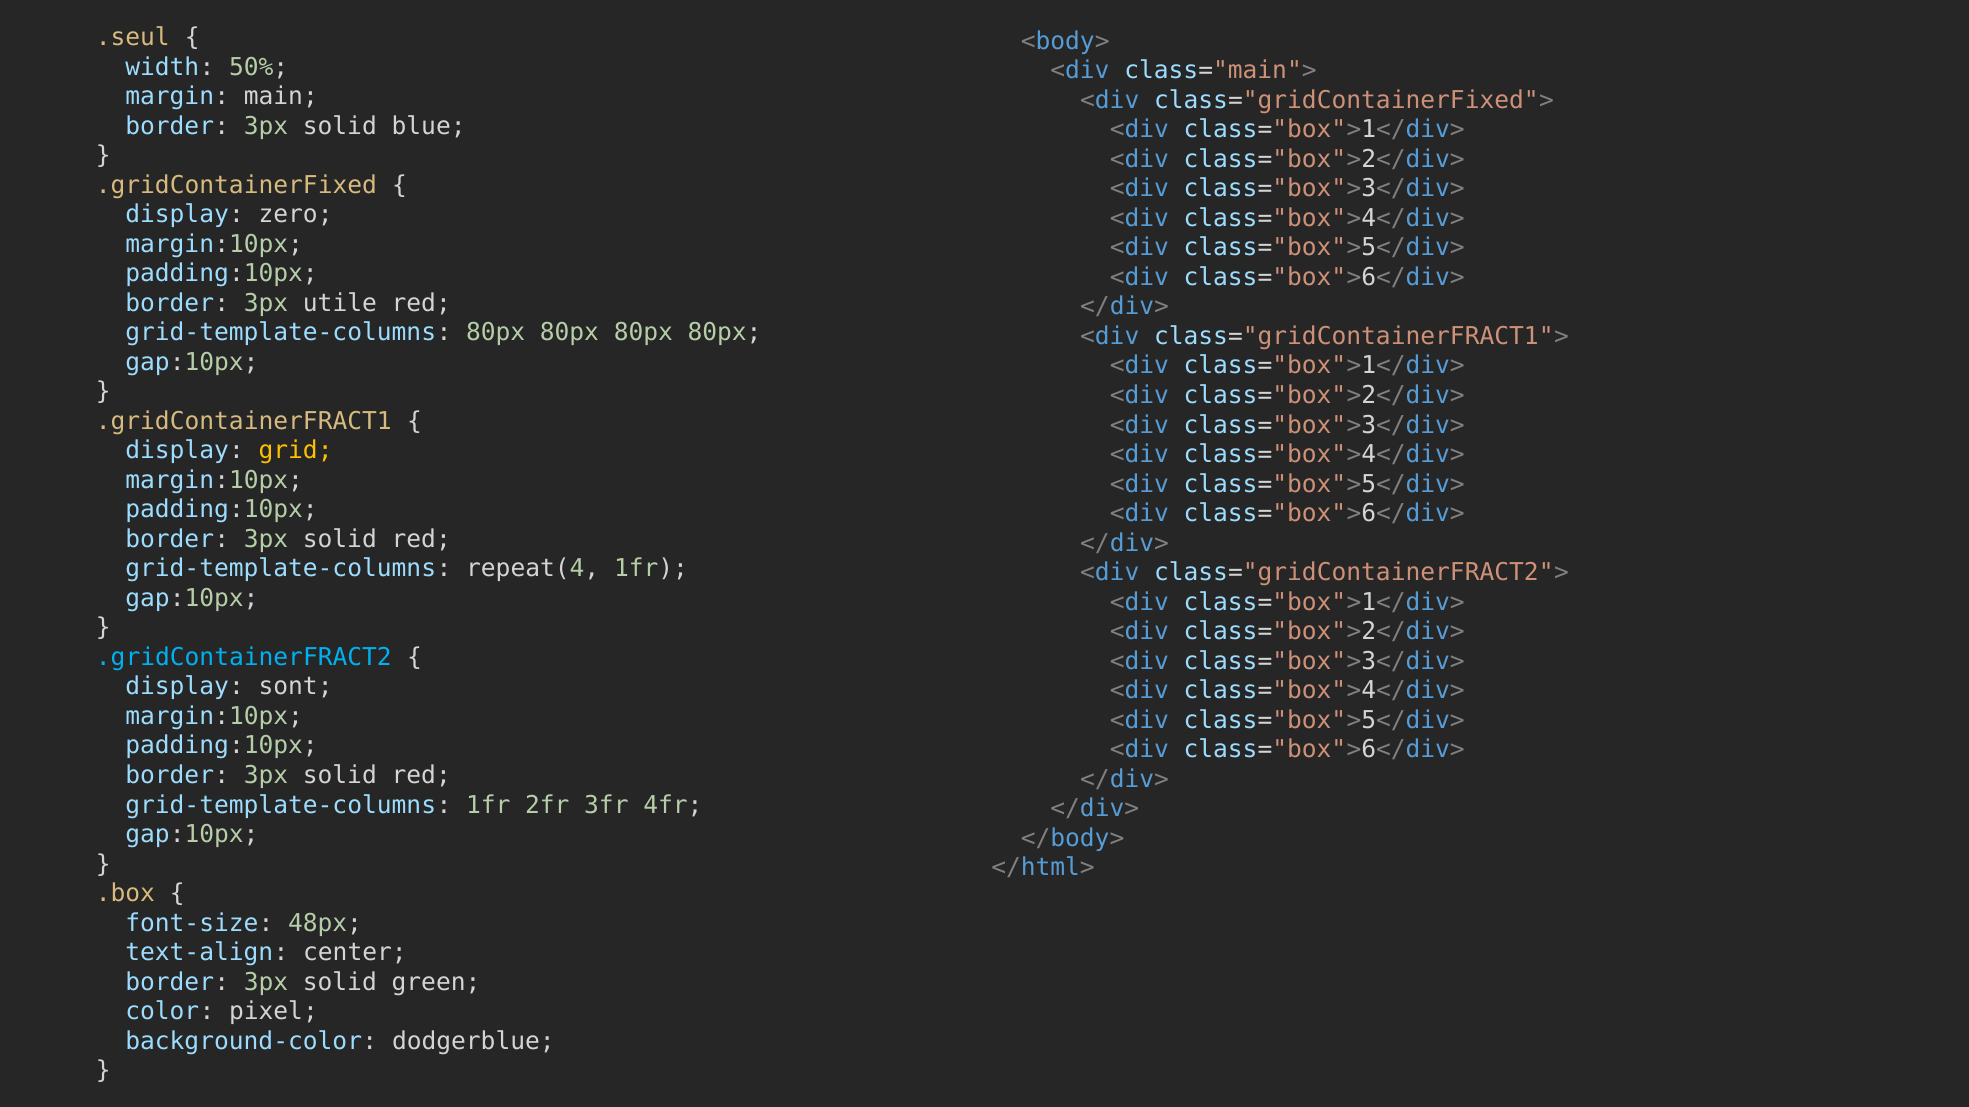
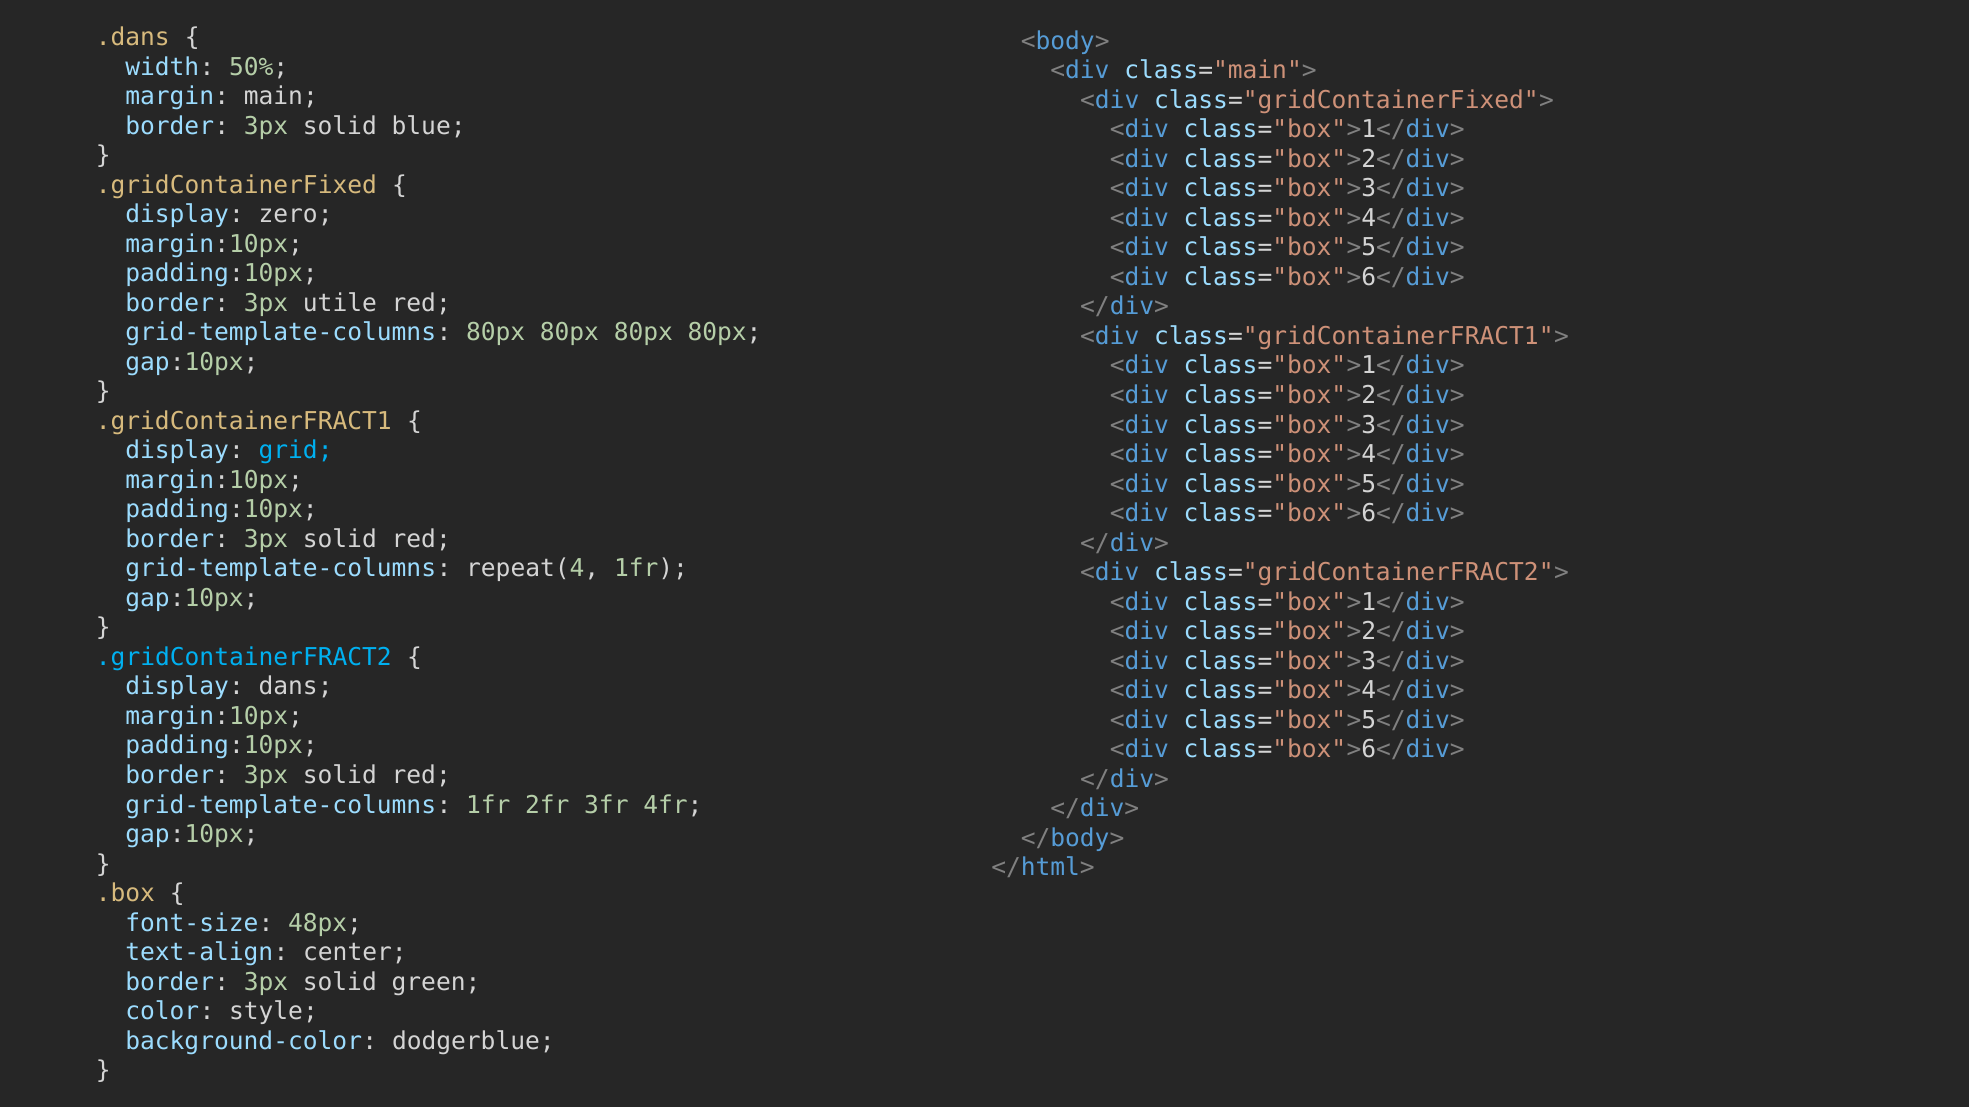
.seul: .seul -> .dans (133, 37)
grid colour: yellow -> light blue (296, 451)
sont: sont -> dans (296, 687)
pixel: pixel -> style (273, 1012)
